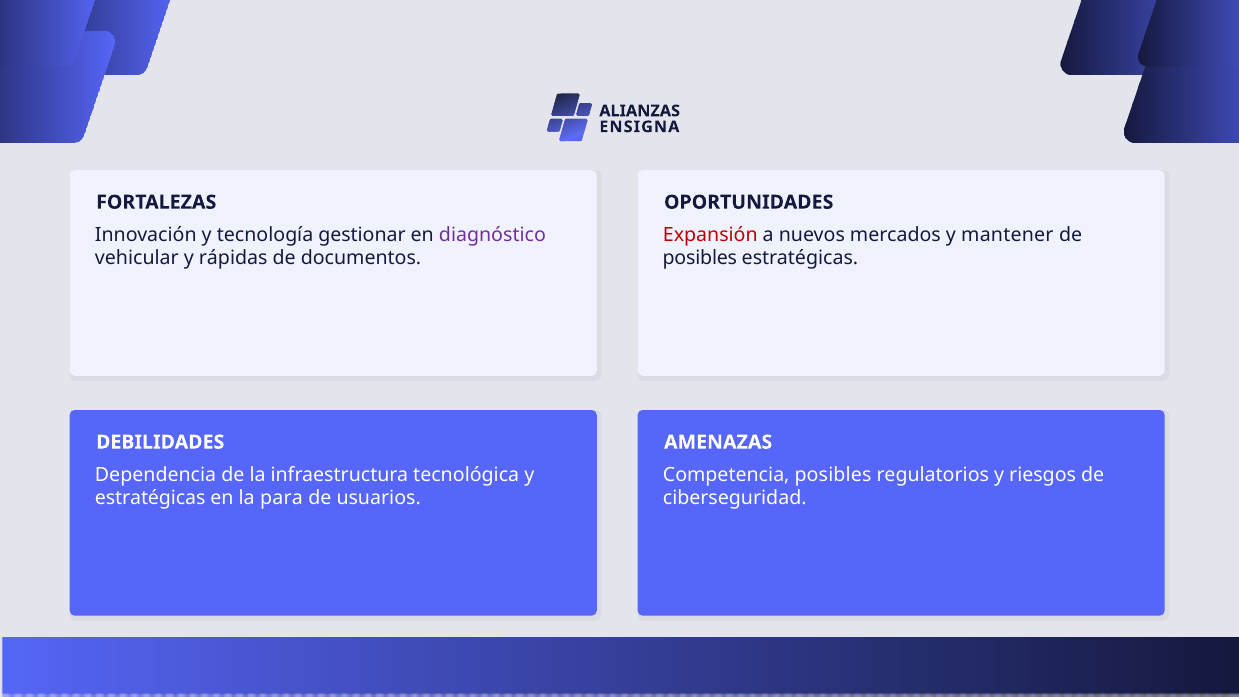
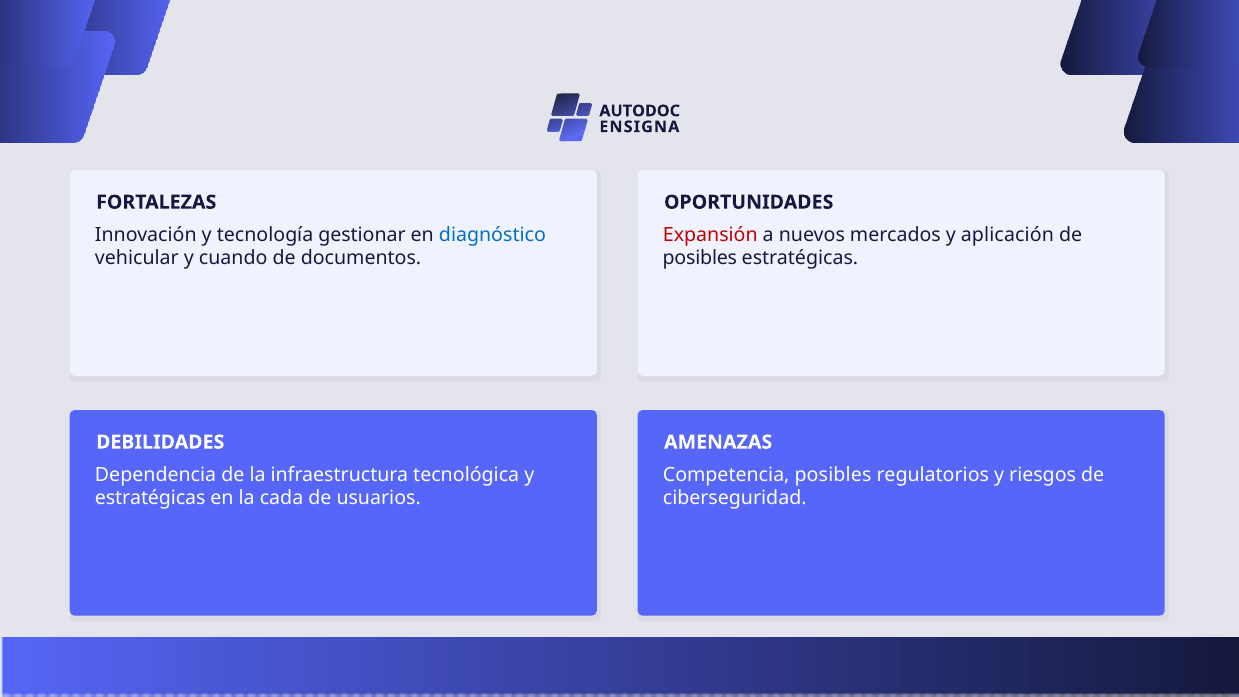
ALIANZAS: ALIANZAS -> AUTODOC (640, 111)
diagnóstico colour: purple -> blue (492, 235)
mantener: mantener -> aplicación (1007, 235)
rápidas: rápidas -> cuando (233, 258)
para: para -> cada (282, 498)
